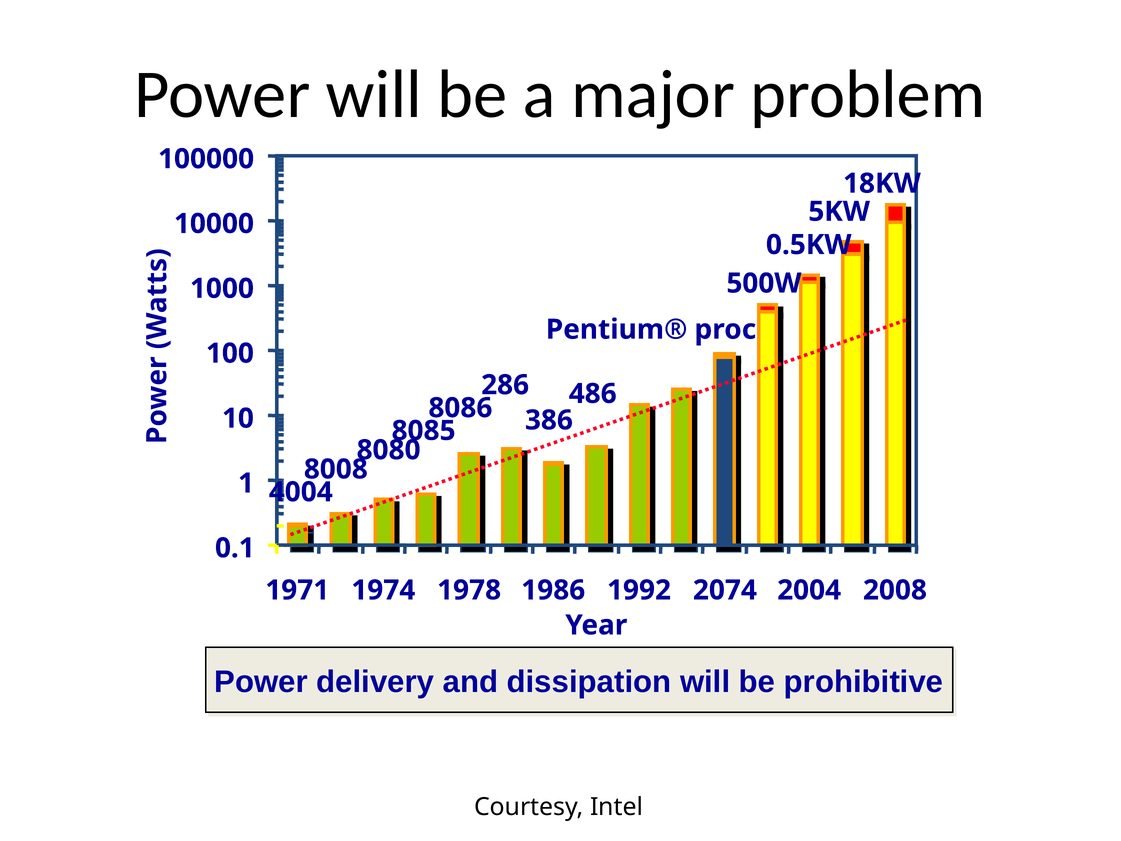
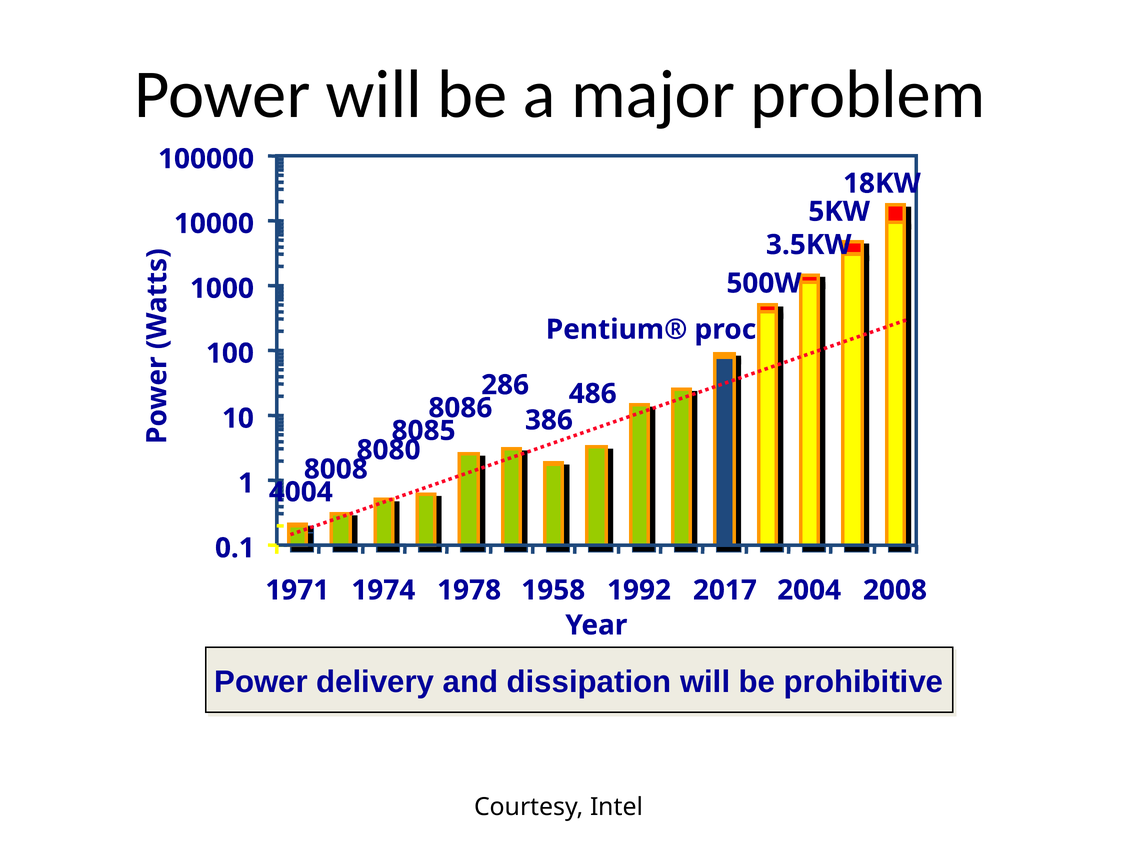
0.5KW: 0.5KW -> 3.5KW (809, 245)
1986: 1986 -> 1958 (553, 590)
2074: 2074 -> 2017 (725, 590)
